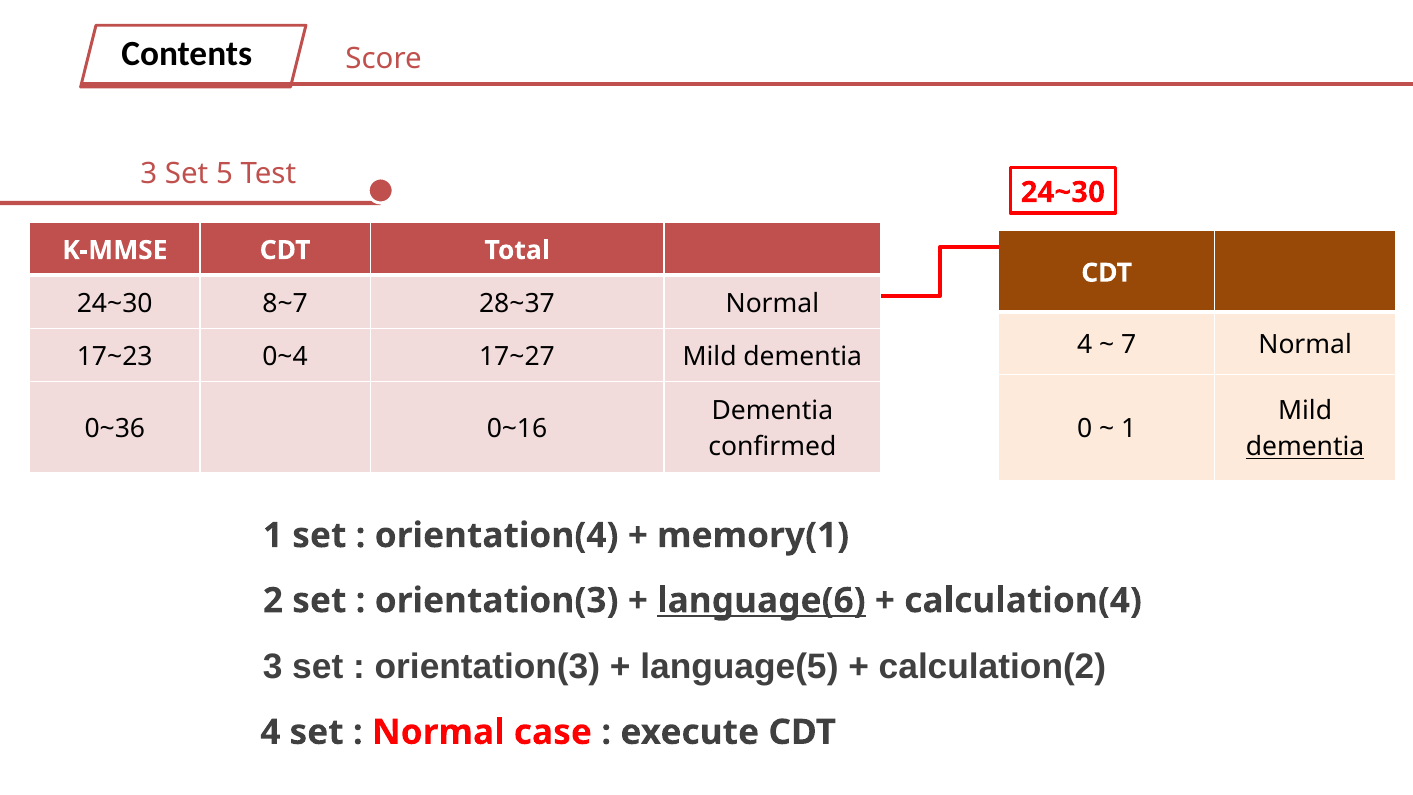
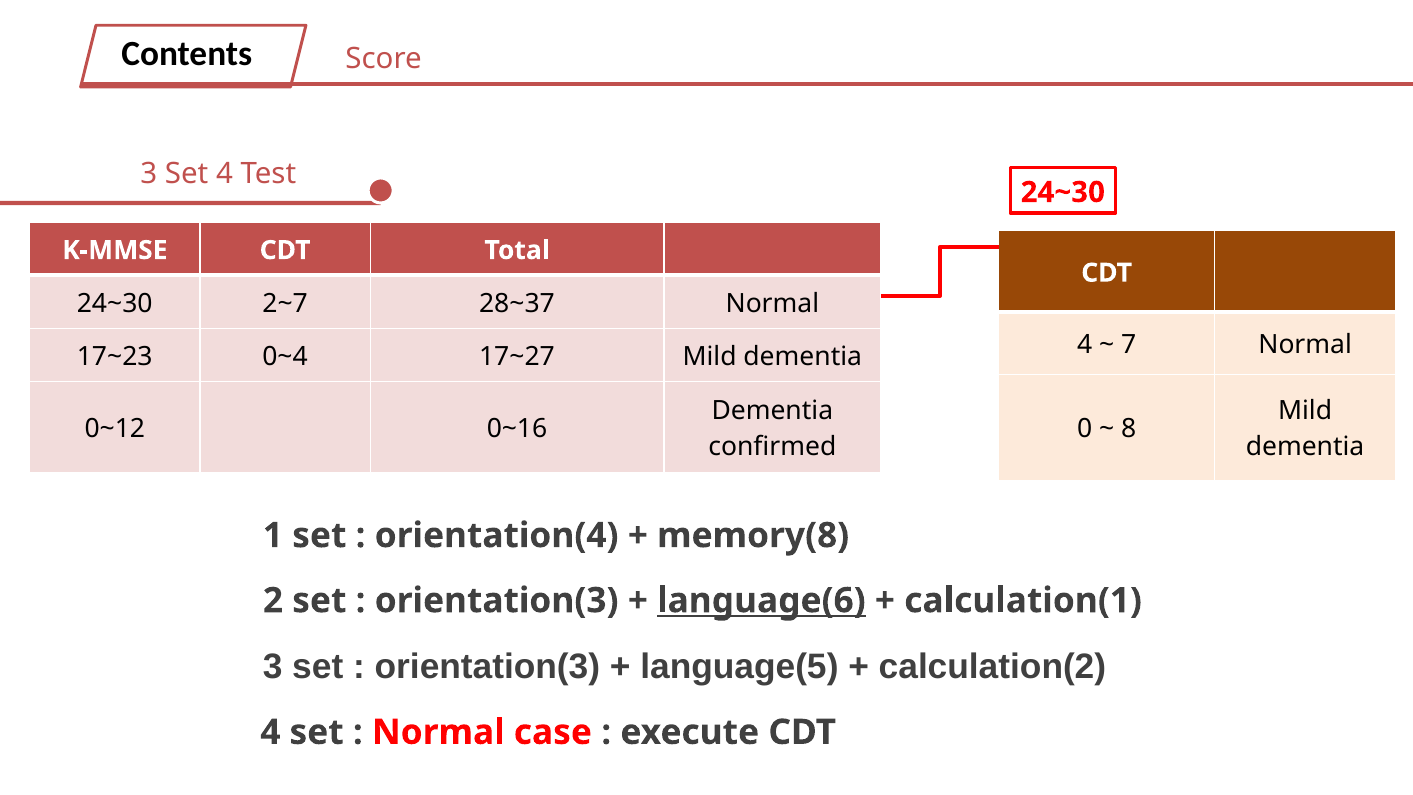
Set 5: 5 -> 4 (224, 174)
8~7: 8~7 -> 2~7 (285, 303)
0~36: 0~36 -> 0~12 (115, 429)
1: 1 -> 8 (1129, 429)
dementia underline: present -> none (1305, 447)
memory(1: memory(1 -> memory(8 (753, 535)
calculation(4: calculation(4 -> calculation(1 (1023, 600)
